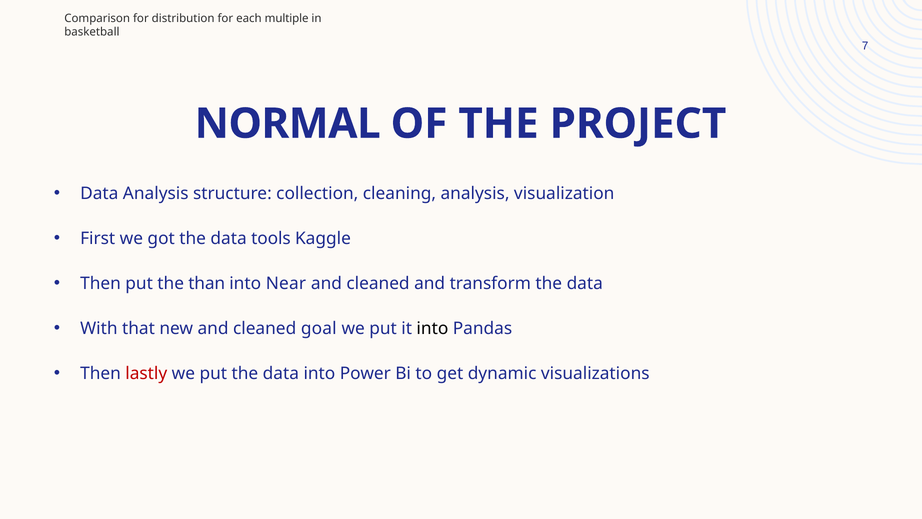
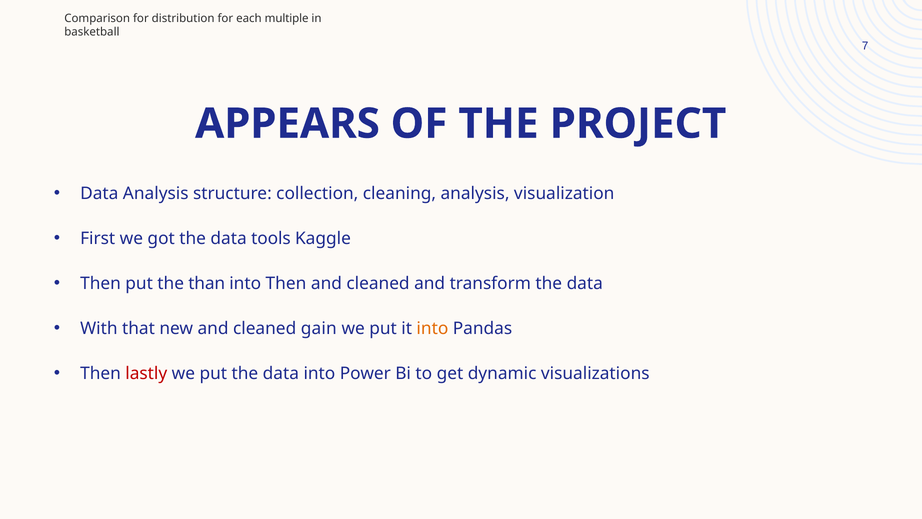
NORMAL: NORMAL -> APPEARS (287, 124)
into Near: Near -> Then (286, 283)
goal: goal -> gain (319, 328)
into colour: black -> orange (432, 328)
